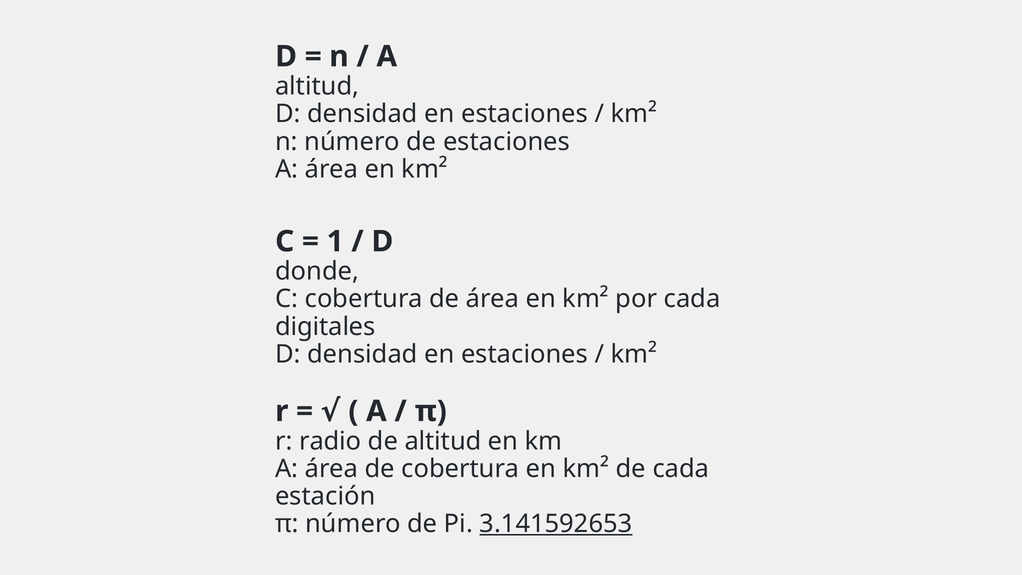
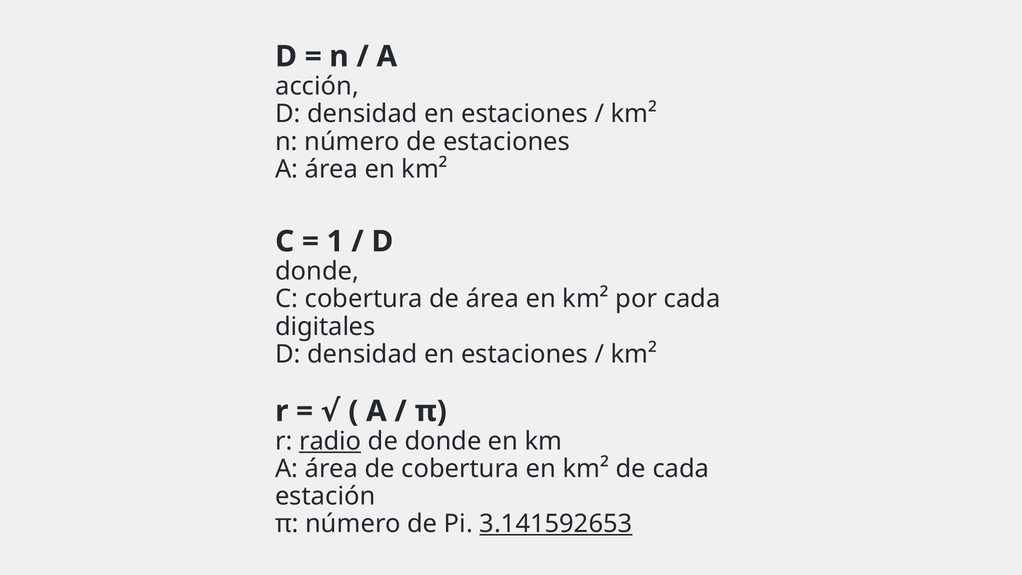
altitud: altitud -> acción (317, 86)
radio underline: none -> present (330, 441)
de altitud: altitud -> donde (443, 441)
